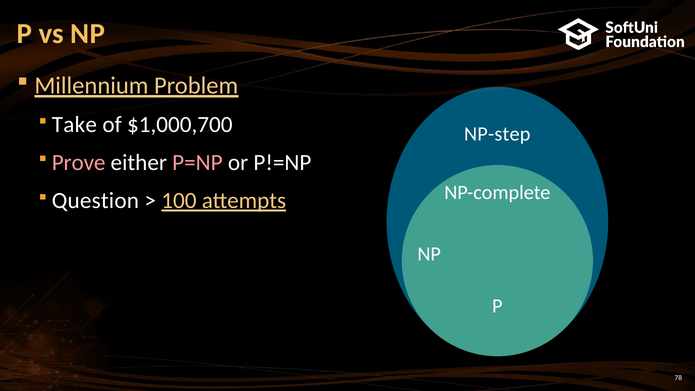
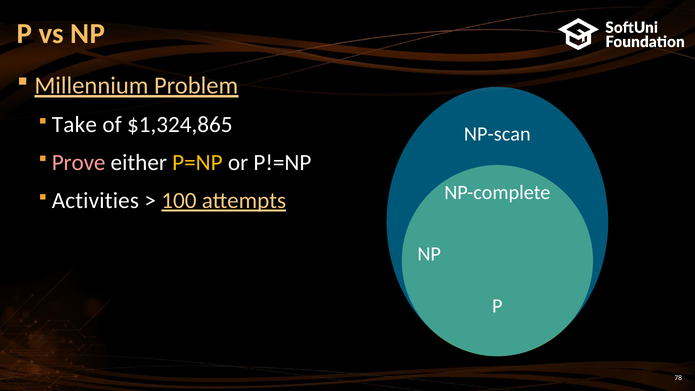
$1,000,700: $1,000,700 -> $1,324,865 (180, 125)
NP-step: NP-step -> NP-scan (497, 134)
P=NP colour: pink -> yellow (197, 163)
Question: Question -> Activities (95, 201)
